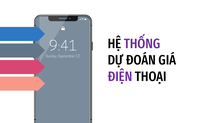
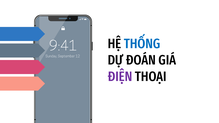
THỐNG colour: purple -> blue (142, 44)
